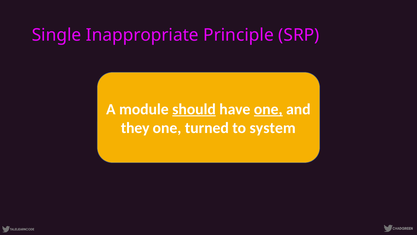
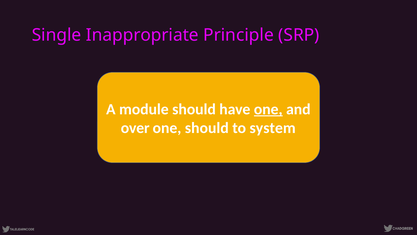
should underline: present -> none (194, 109)
they: they -> over (135, 128)
one turned: turned -> should (207, 128)
